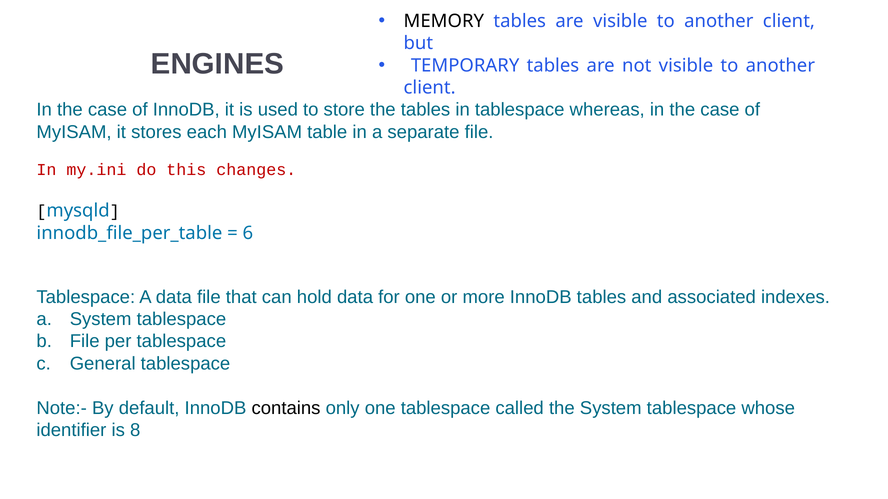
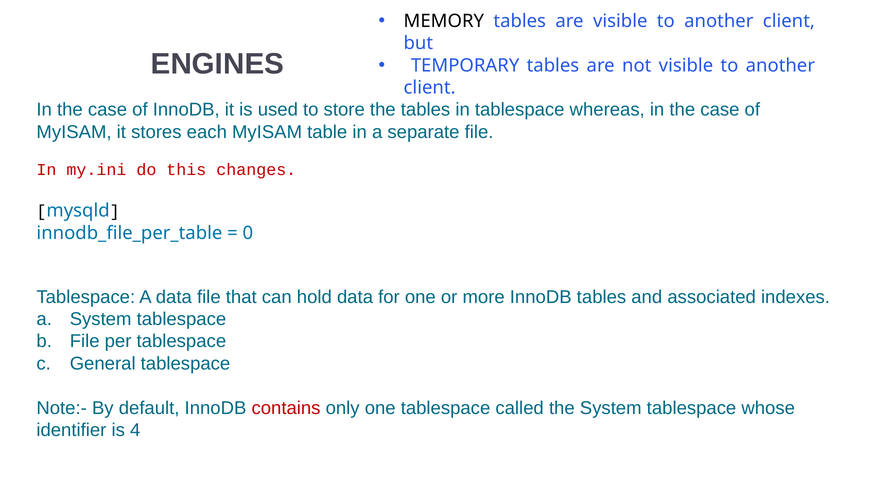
6: 6 -> 0 (248, 233)
contains colour: black -> red (286, 408)
8: 8 -> 4 (135, 431)
